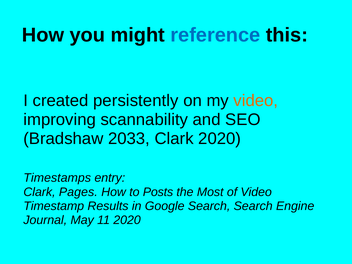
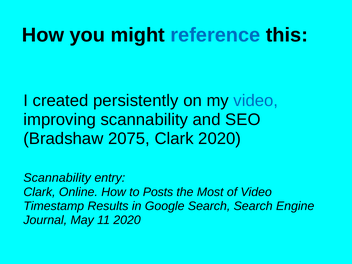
video colour: orange -> blue (256, 100)
2033: 2033 -> 2075 (129, 139)
Timestamps: Timestamps -> Scannability (57, 178)
Pages: Pages -> Online (78, 192)
